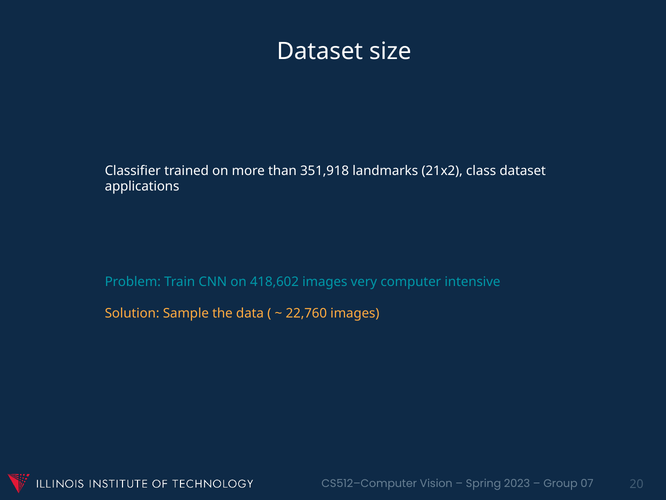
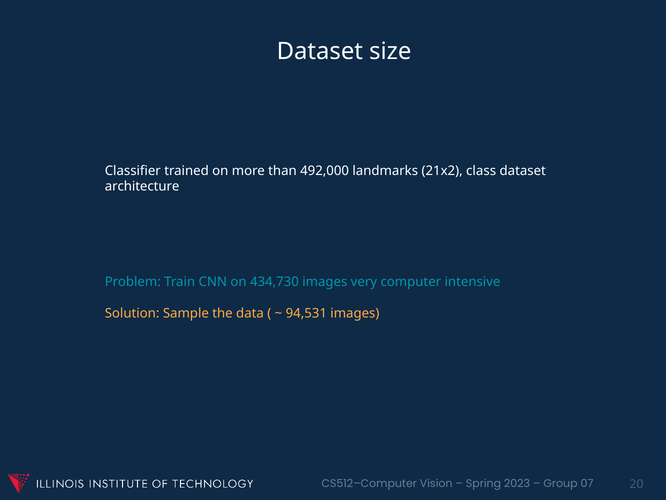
351,918: 351,918 -> 492,000 (325, 170)
applications: applications -> architecture (142, 186)
418,602: 418,602 -> 434,730 (274, 281)
22,760: 22,760 -> 94,531 (306, 313)
